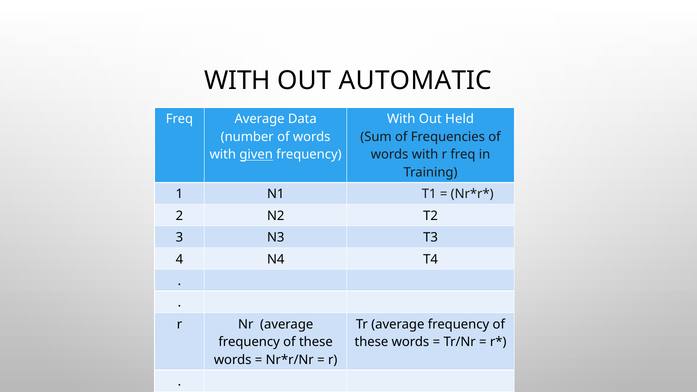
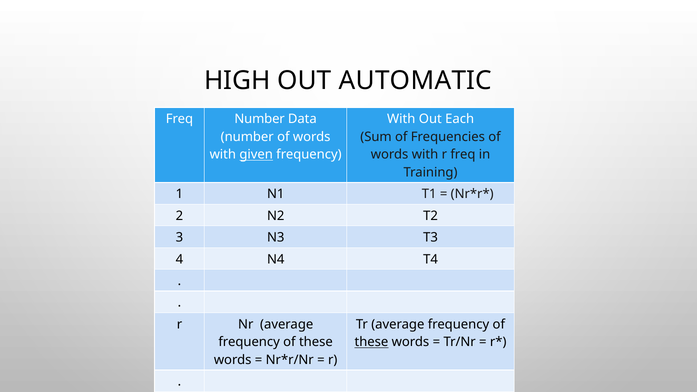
WITH: WITH -> HIGH (237, 81)
Freq Average: Average -> Number (260, 119)
Held: Held -> Each (460, 119)
these underline: none -> present (371, 342)
